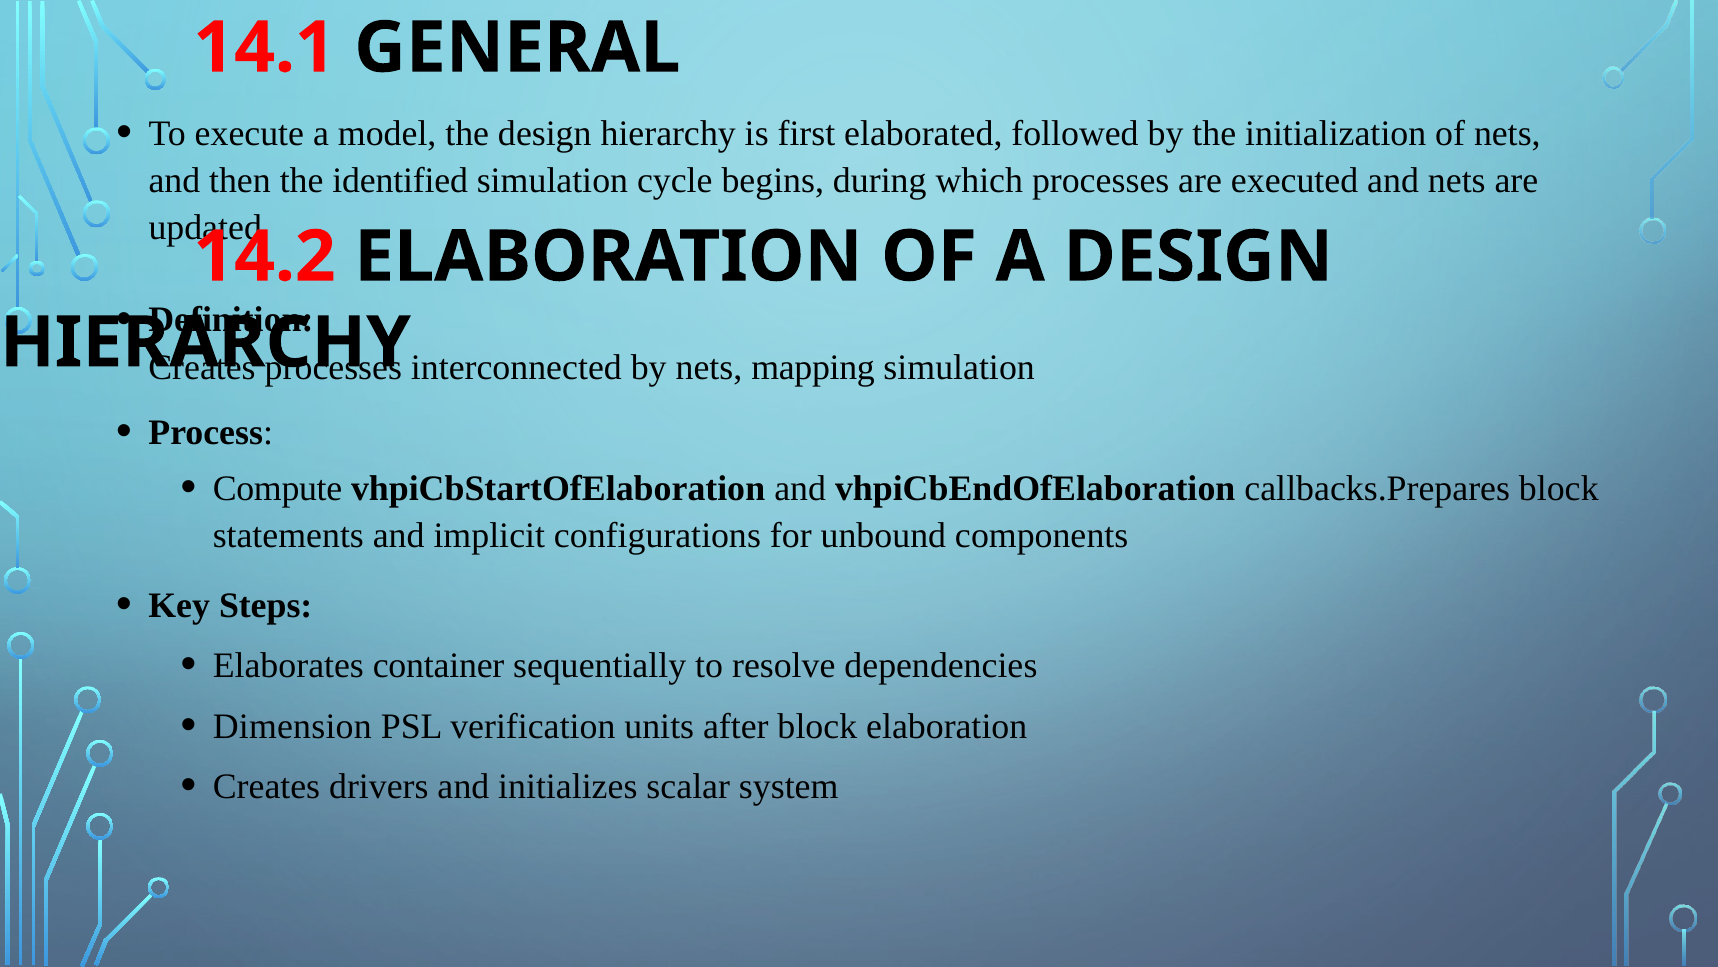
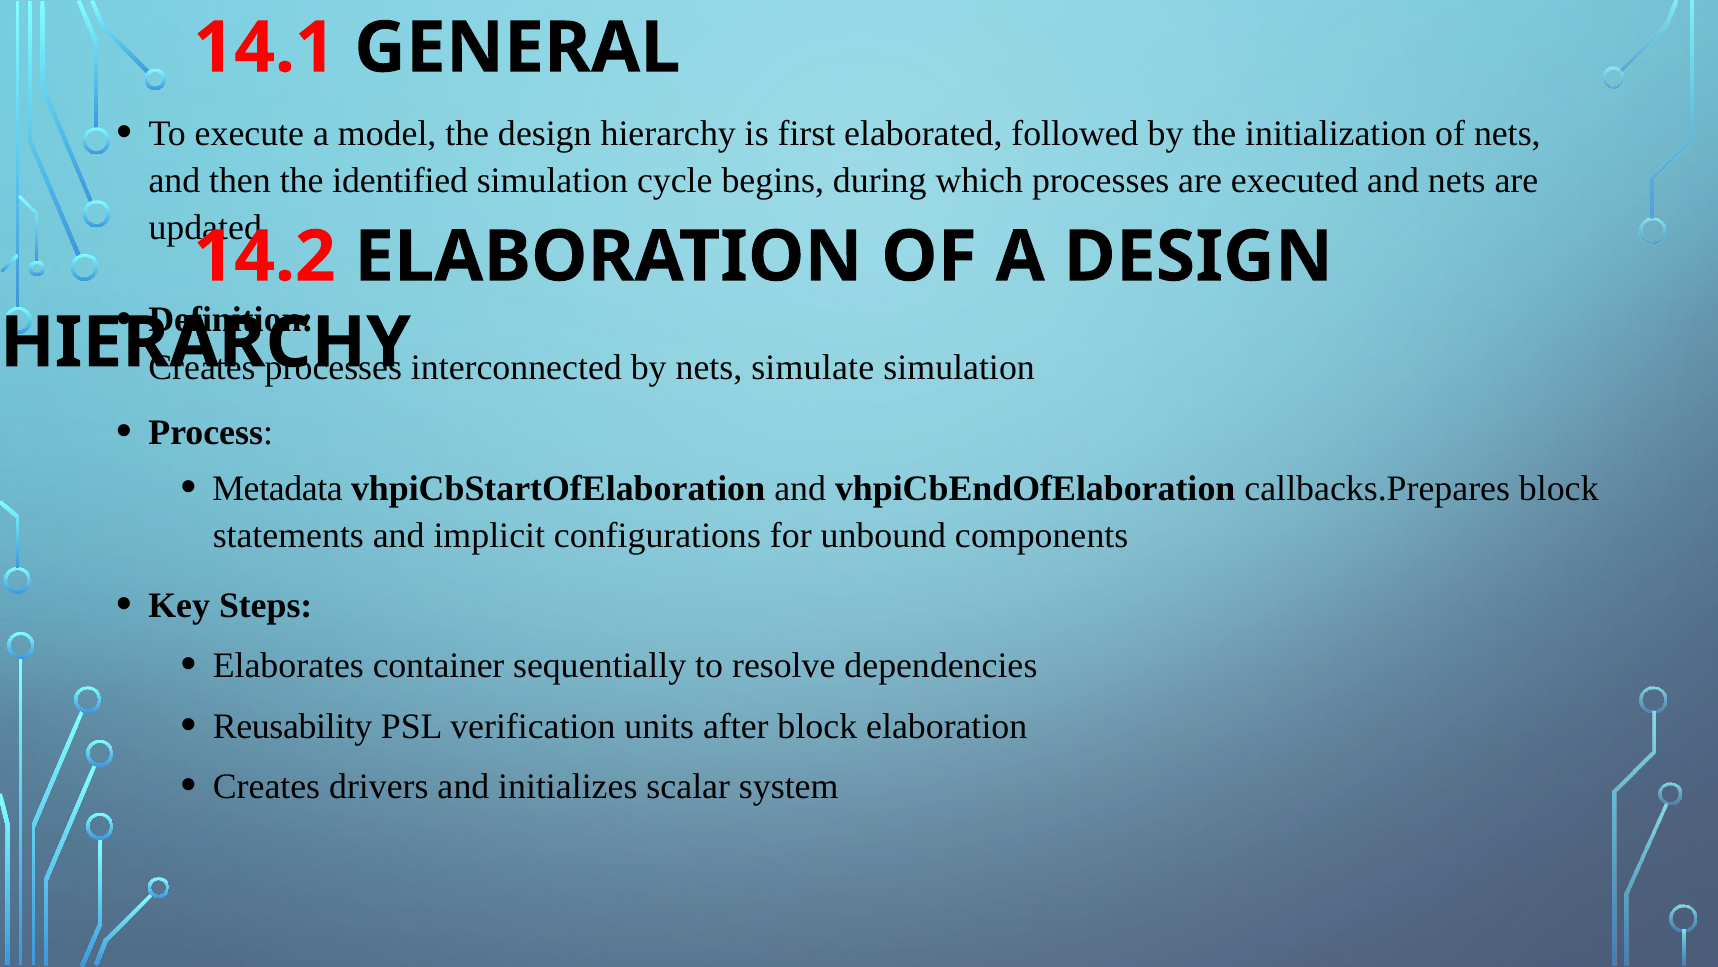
mapping: mapping -> simulate (813, 367)
Compute: Compute -> Metadata (278, 488)
Dimension: Dimension -> Reusability (293, 726)
